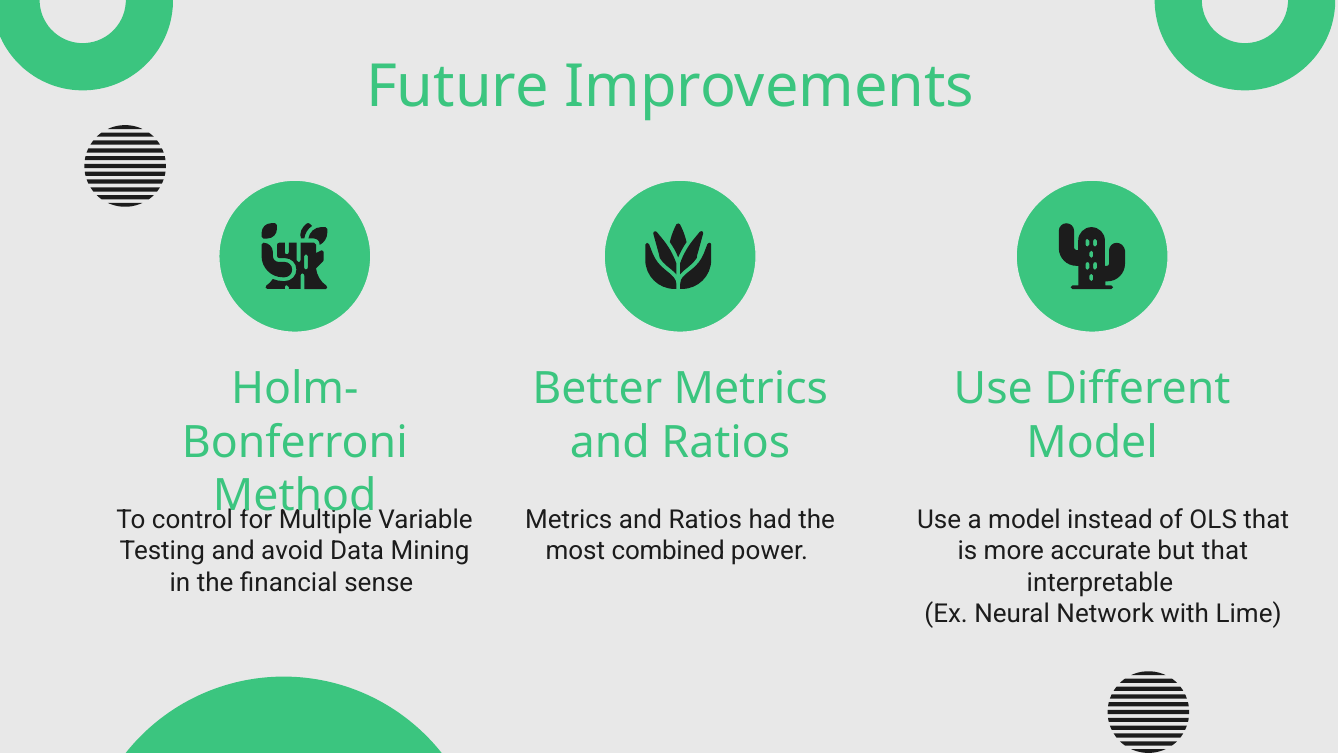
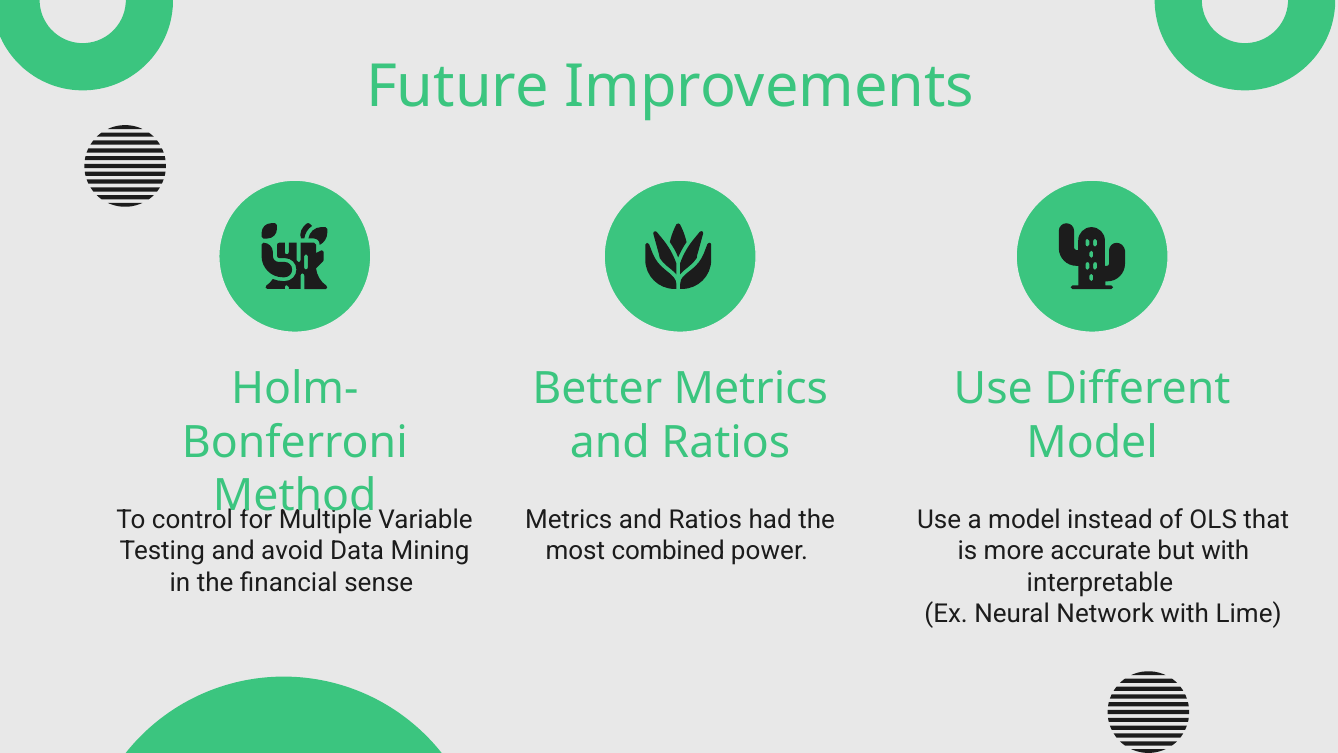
but that: that -> with (1225, 551)
